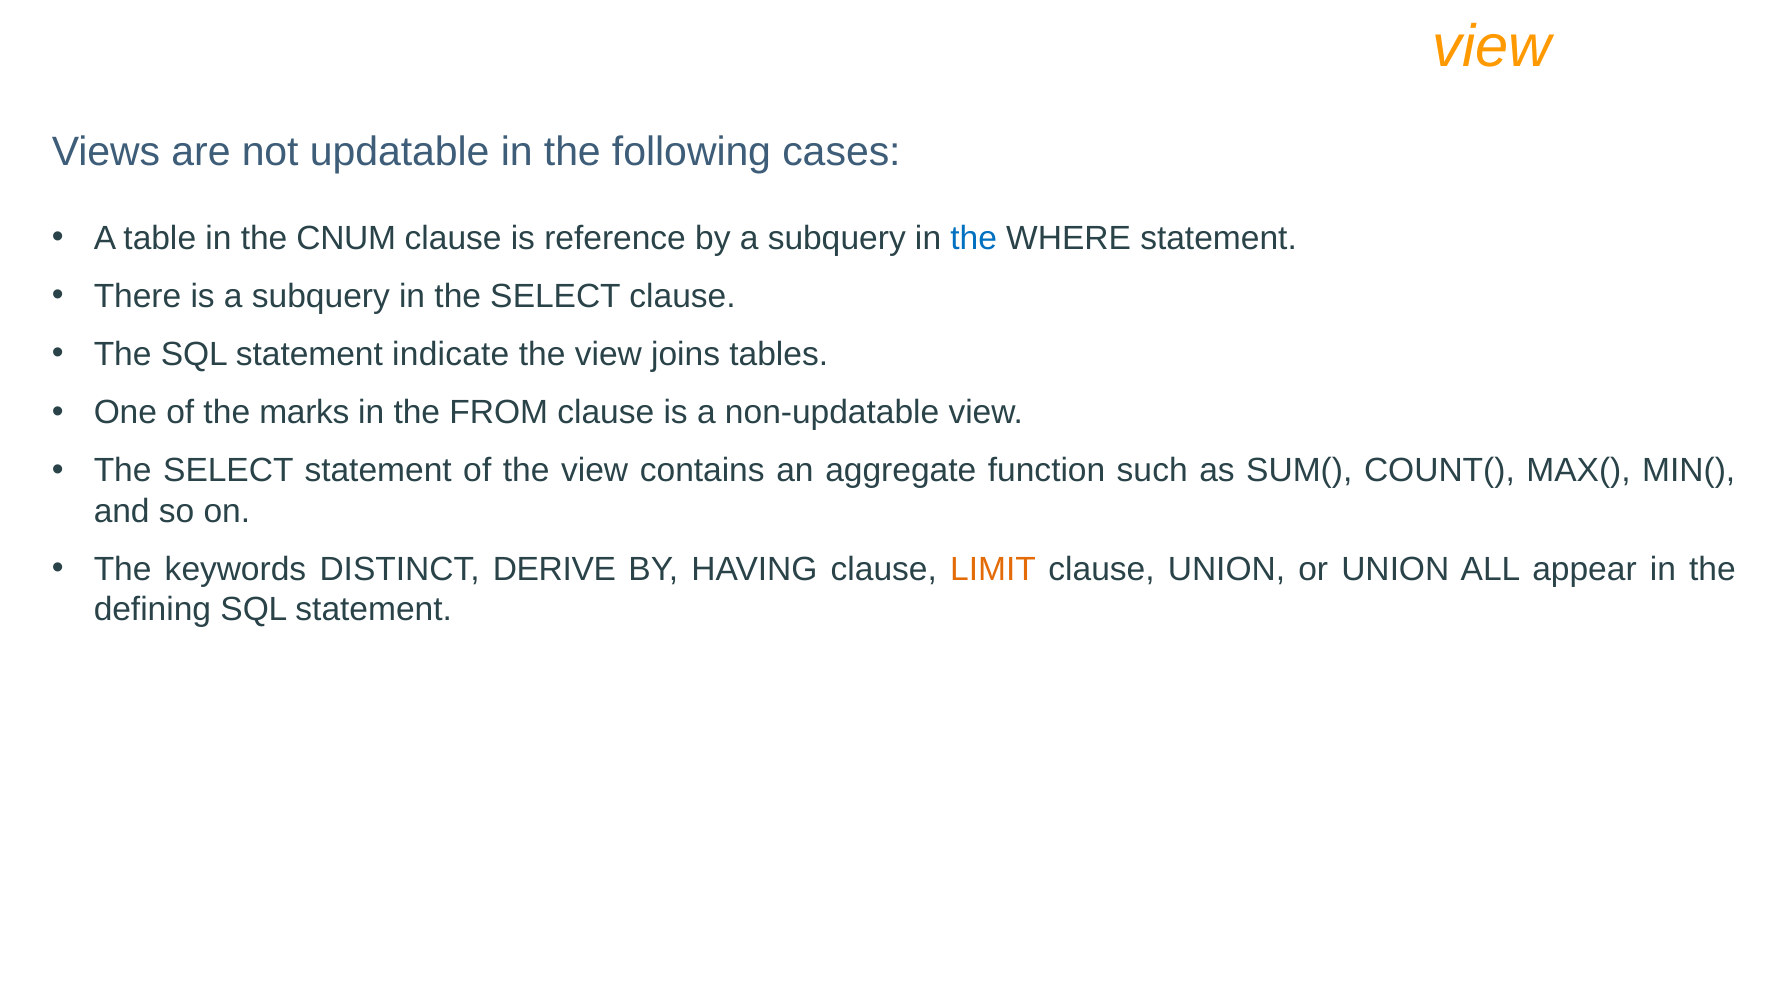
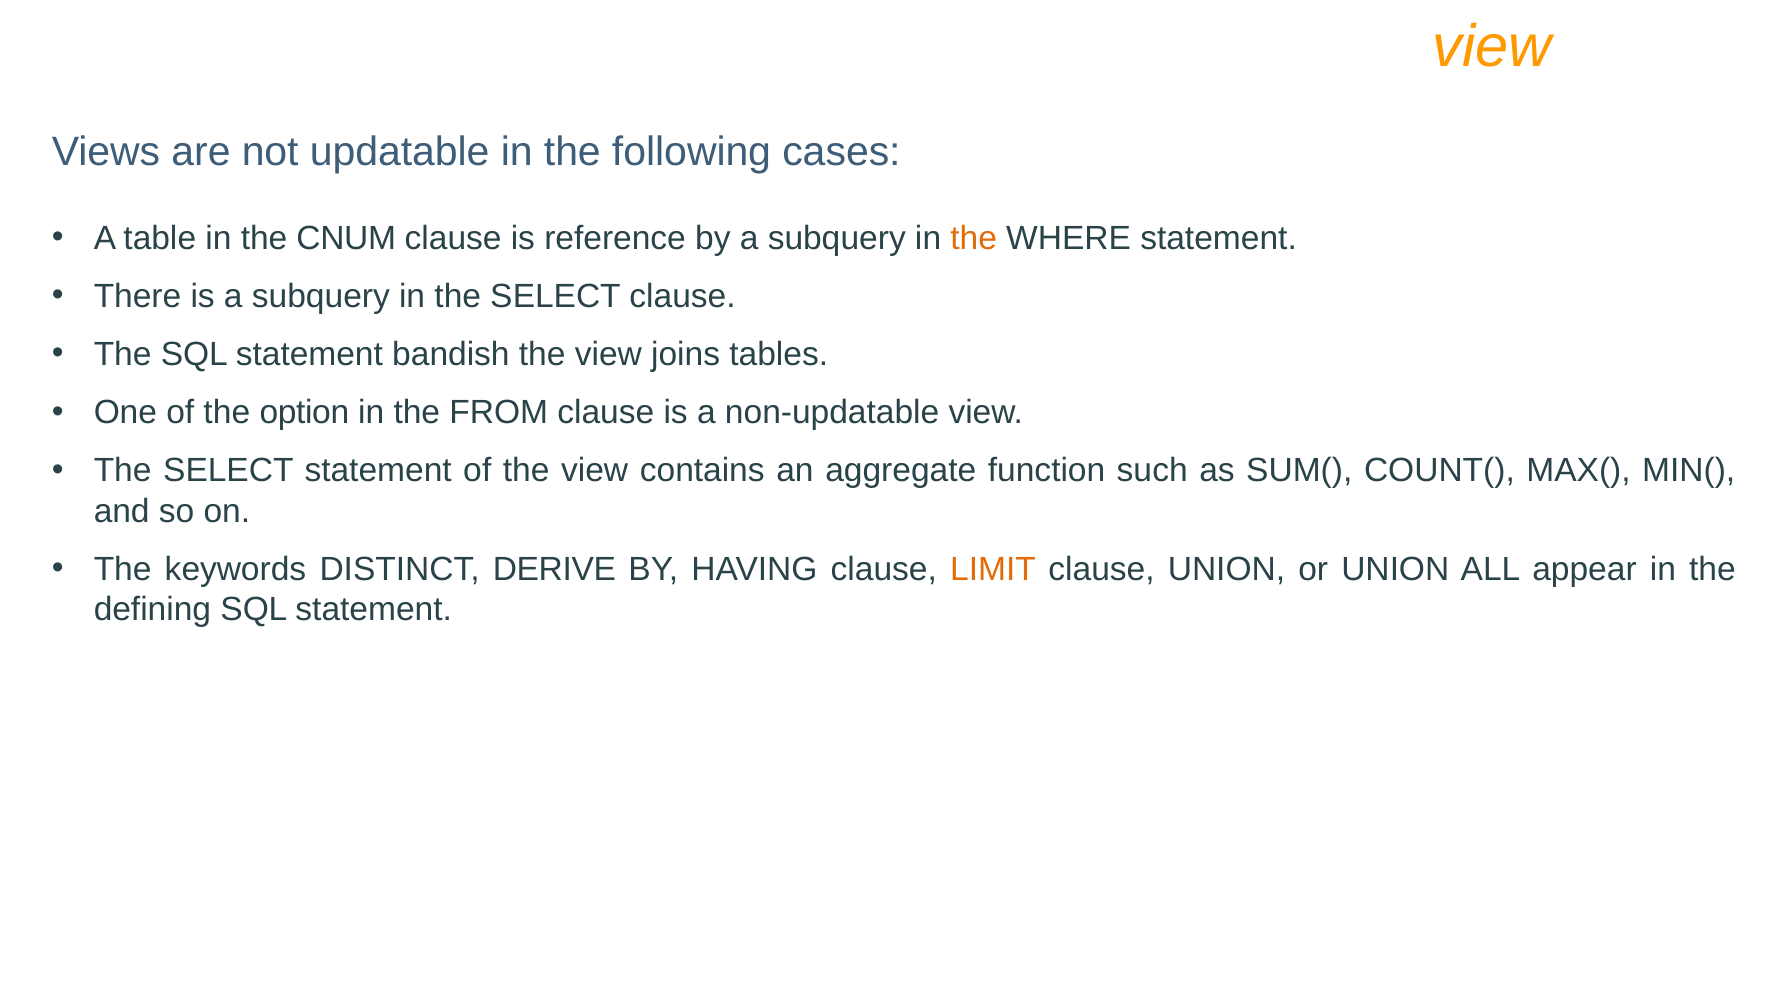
the colour: blue -> orange (974, 239)
indicate: indicate -> bandish (451, 355)
marks: marks -> option (304, 413)
